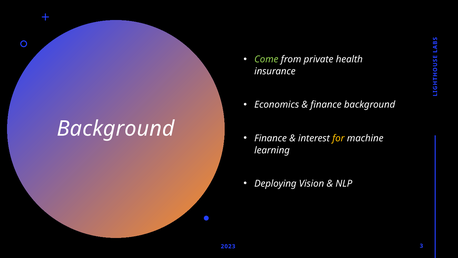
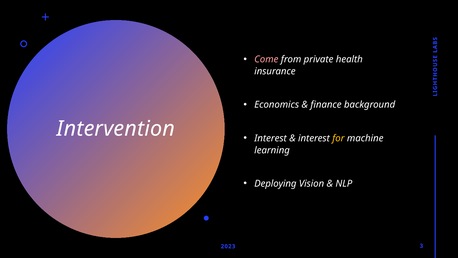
Come colour: light green -> pink (266, 59)
Background: Background -> Intervention (116, 129)
Finance: Finance -> Interest (271, 138)
